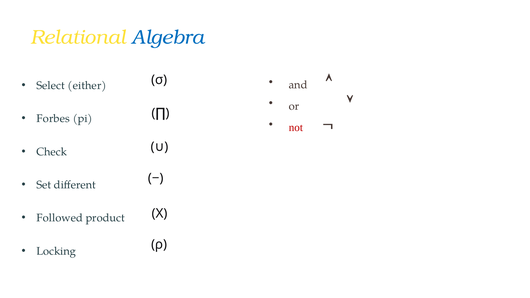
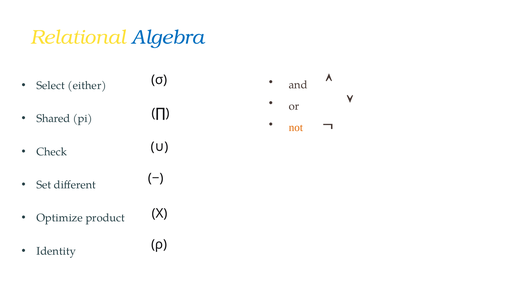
Forbes: Forbes -> Shared (53, 119)
not colour: red -> orange (296, 127)
Followed: Followed -> Optimize (60, 218)
Locking: Locking -> Identity (56, 251)
